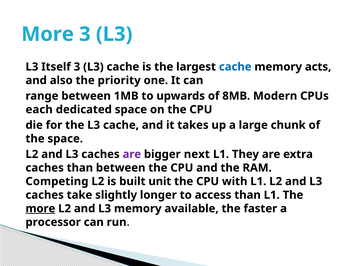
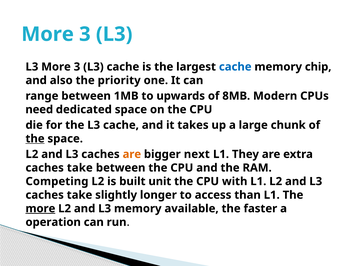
L3 Itself: Itself -> More (56, 67)
acts: acts -> chip (318, 67)
each: each -> need (39, 110)
the underline: none -> present (35, 139)
are colour: purple -> orange (132, 154)
than: than -> take (80, 168)
processor: processor -> operation (53, 222)
